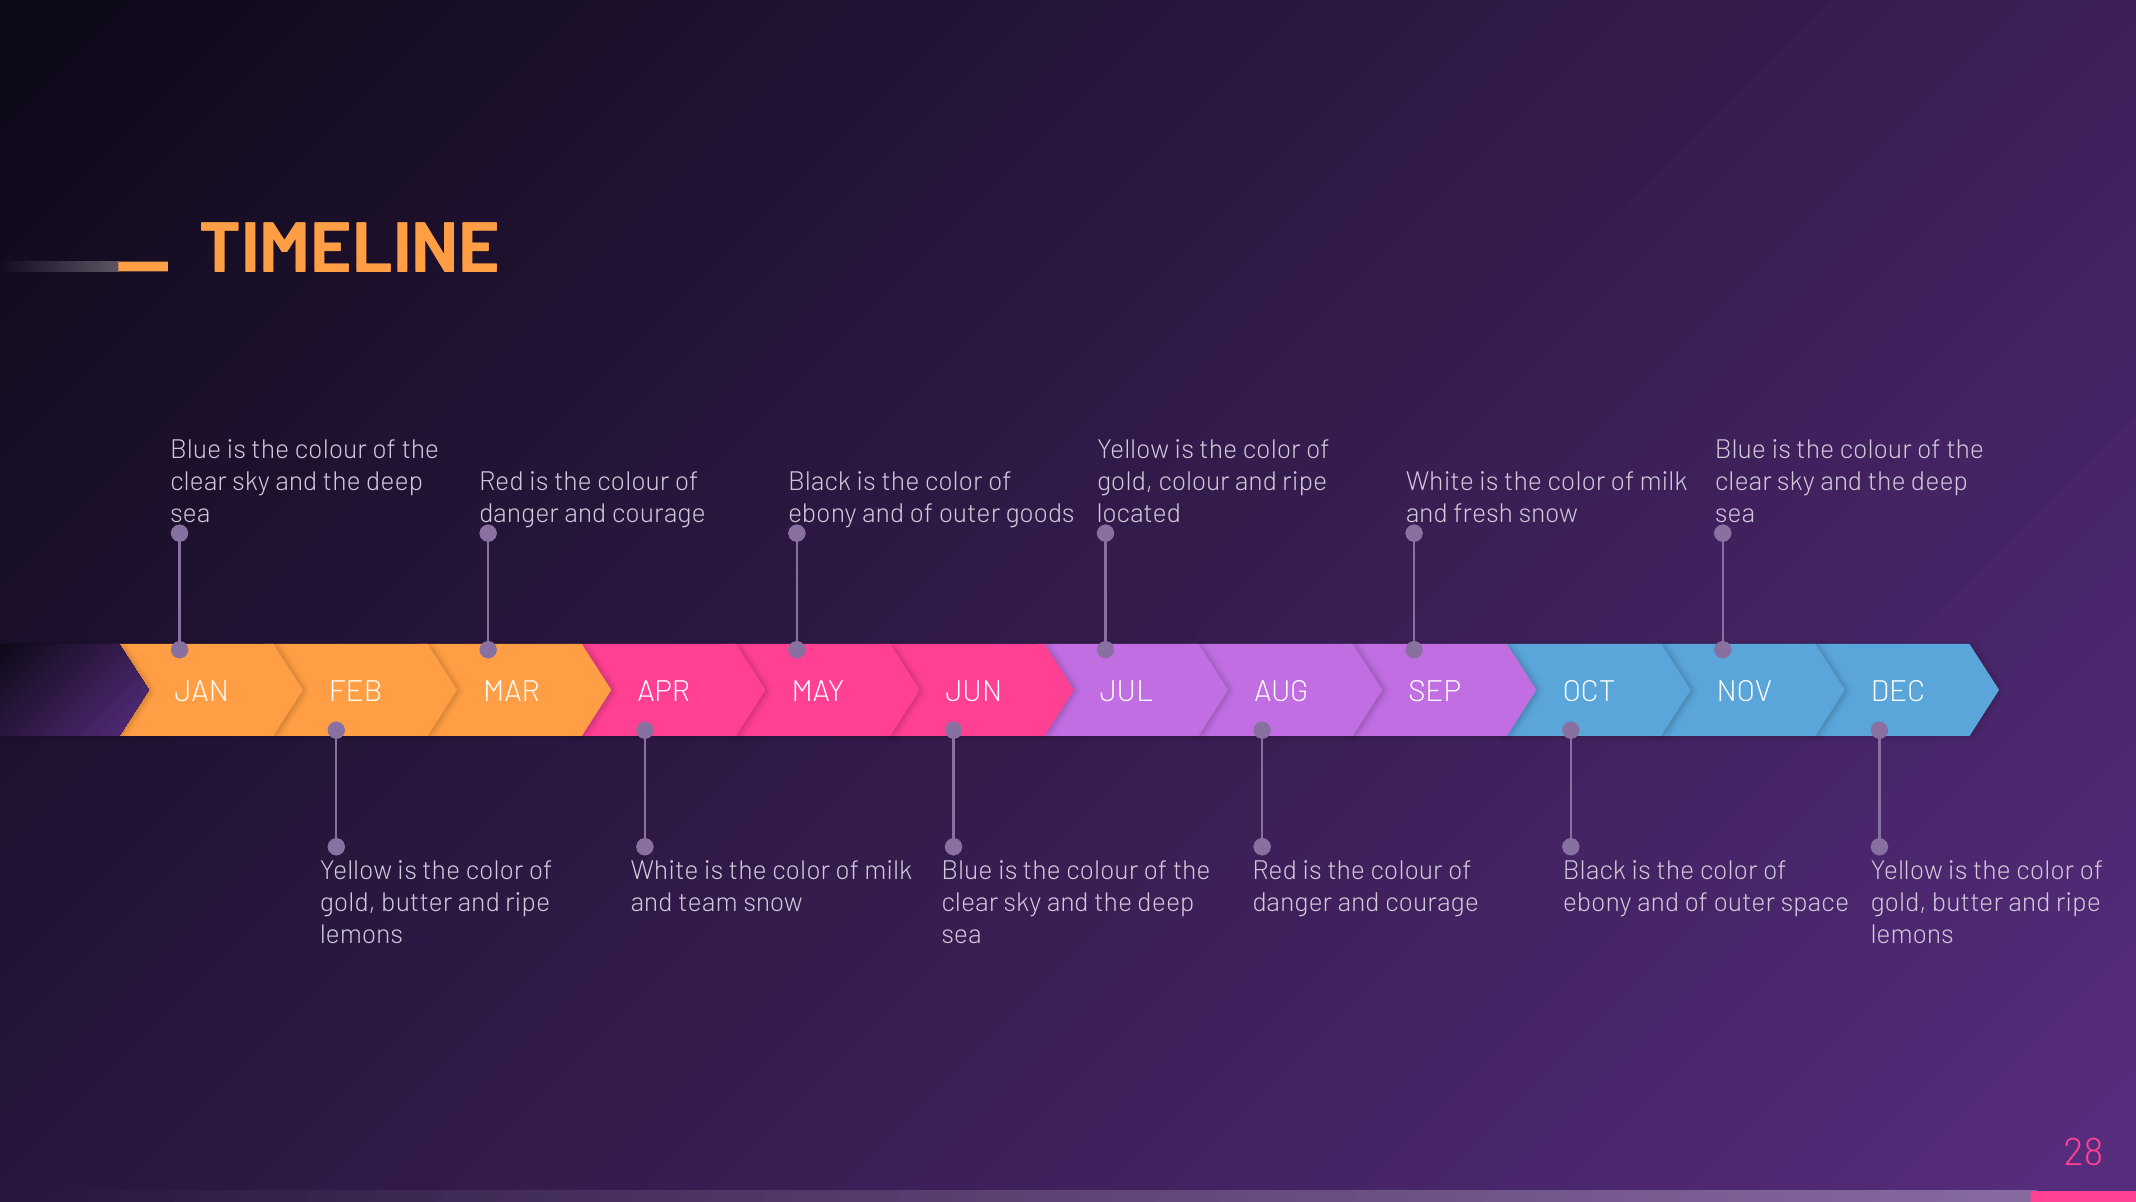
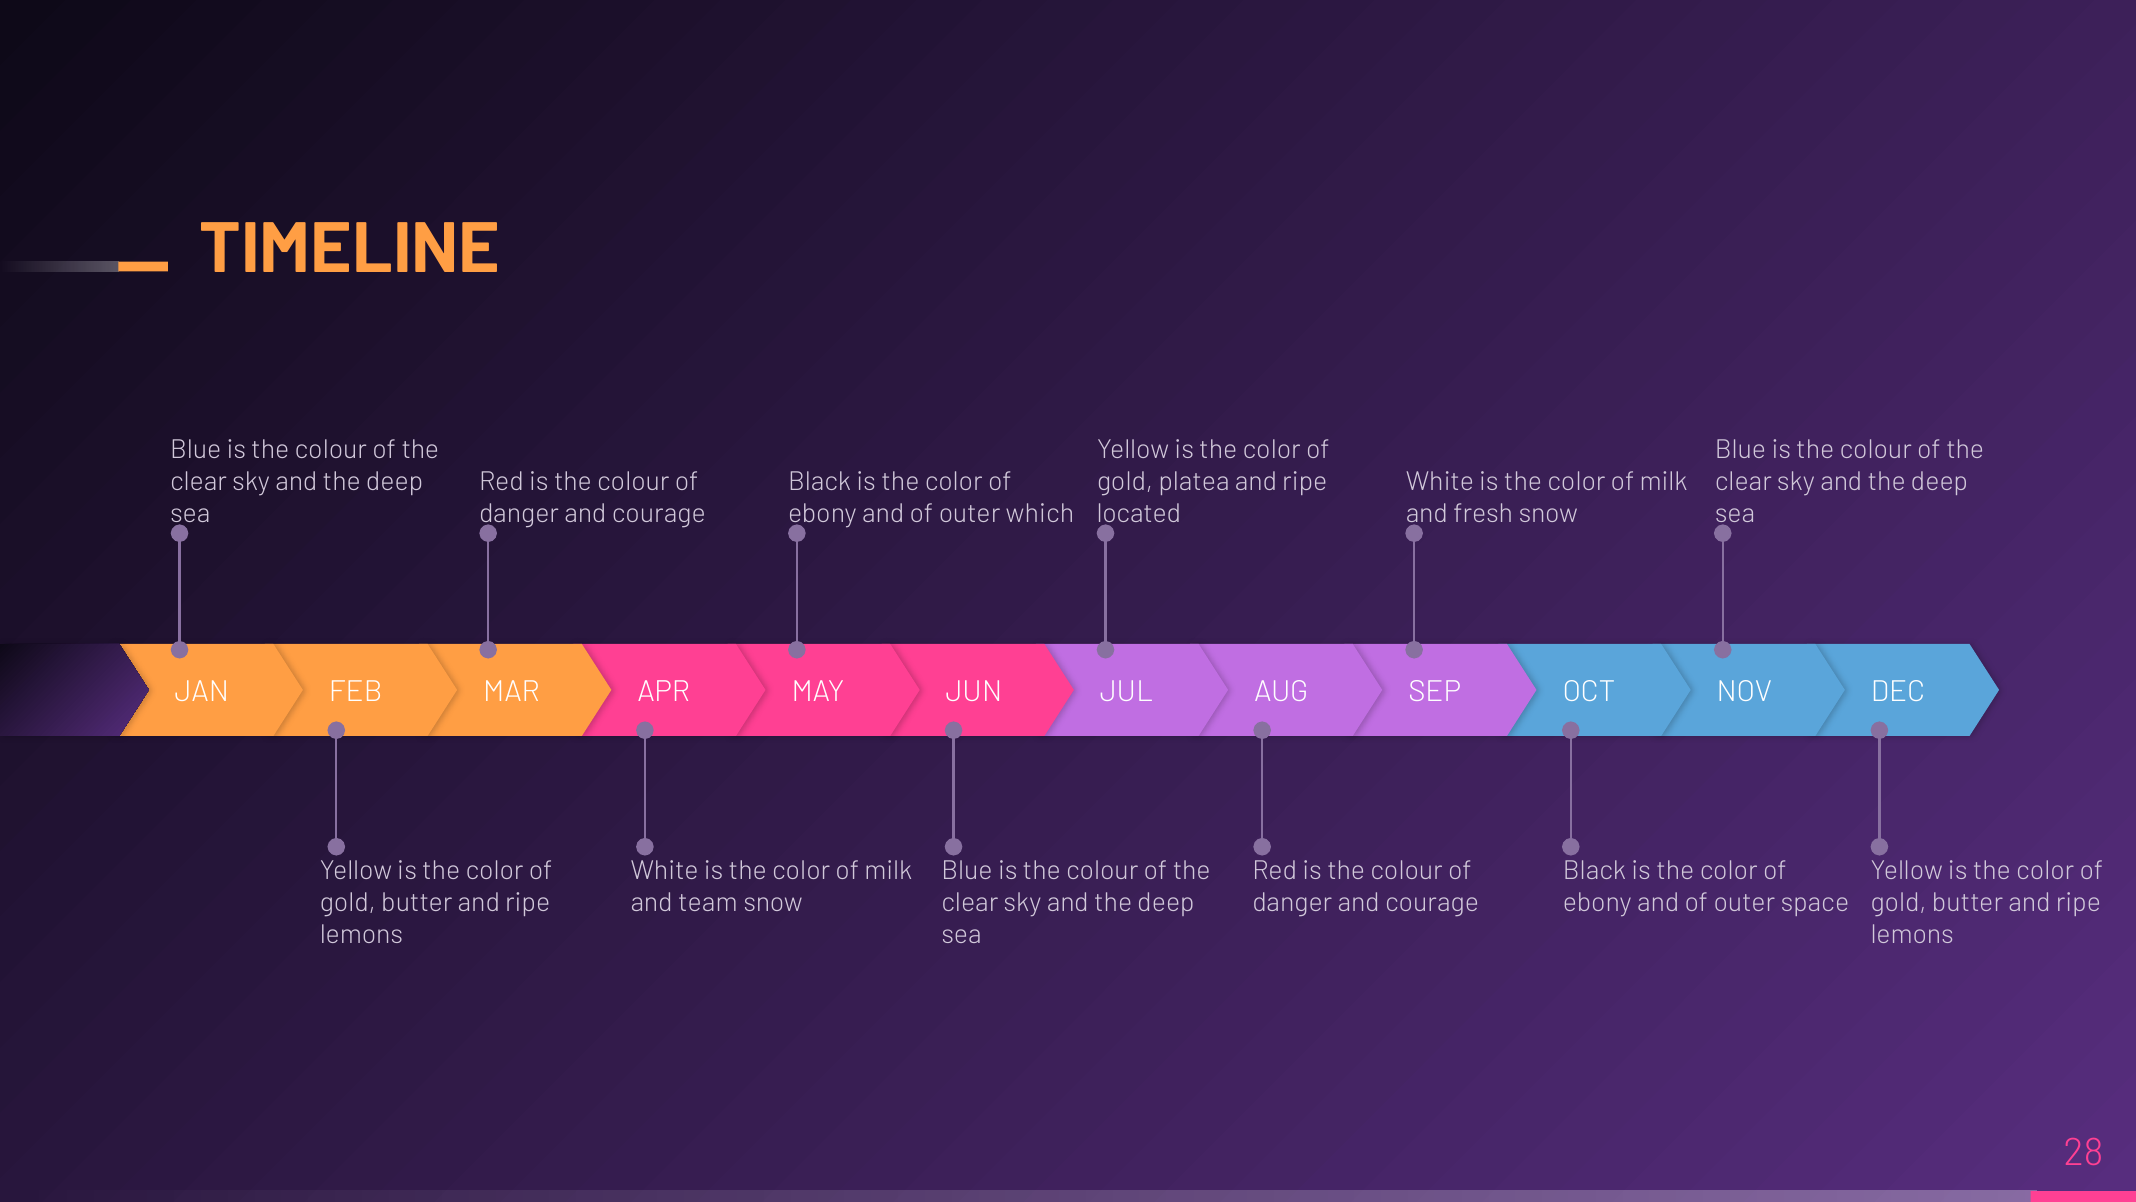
gold colour: colour -> platea (1194, 482)
goods: goods -> which (1040, 514)
